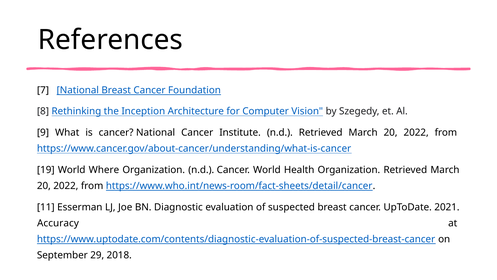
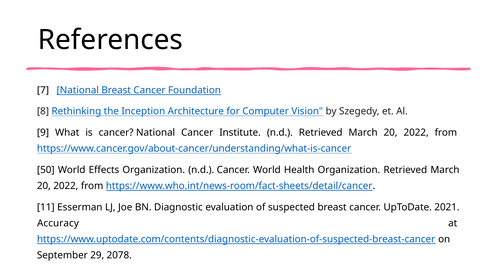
19: 19 -> 50 (46, 170)
Where: Where -> Effects (104, 170)
2018: 2018 -> 2078 (119, 255)
